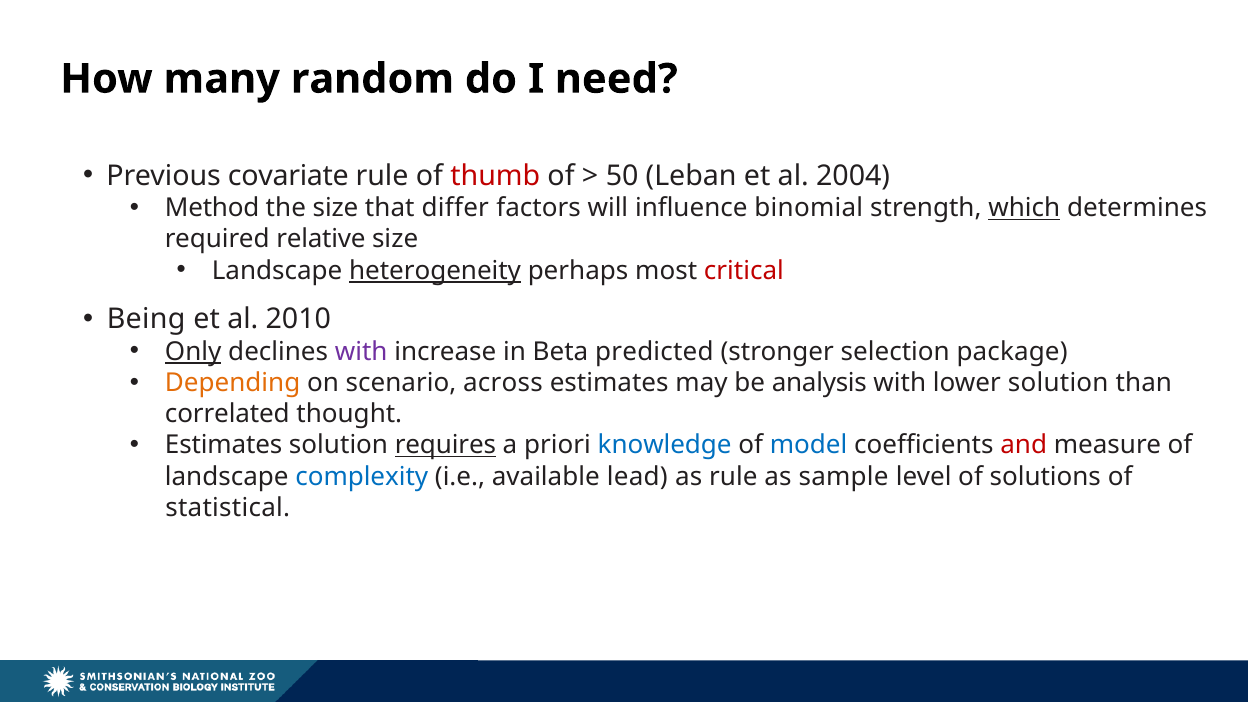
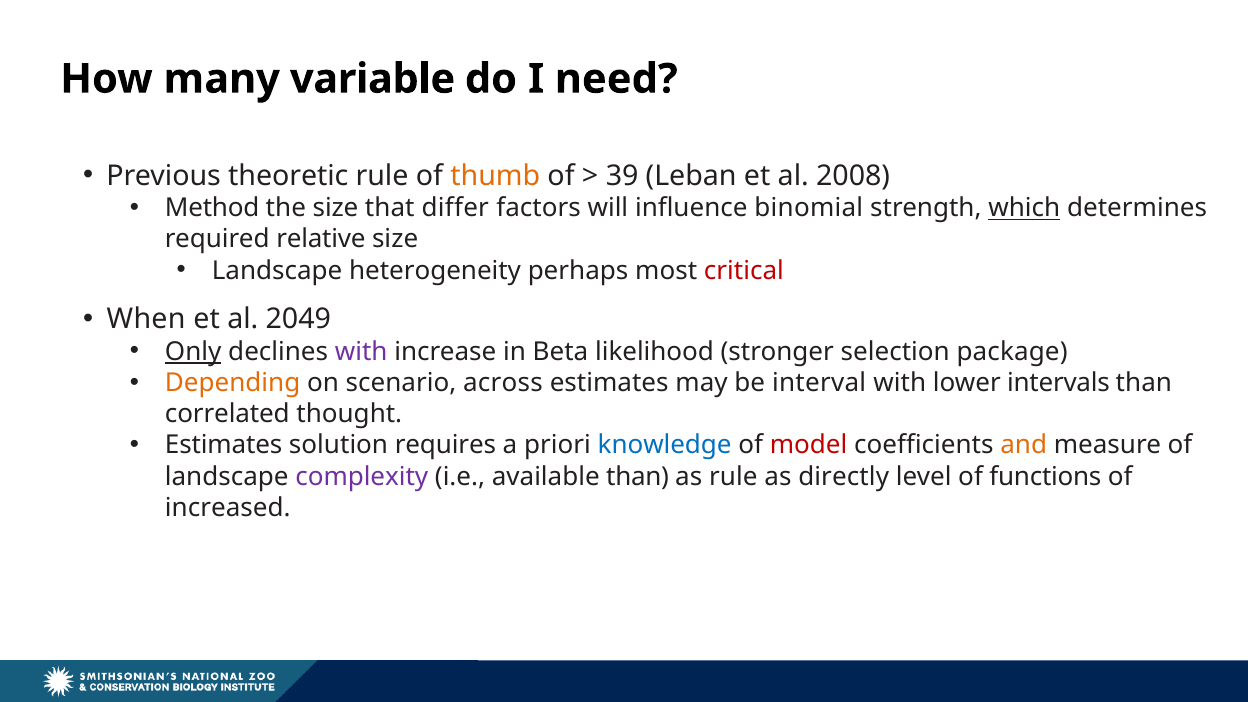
random: random -> variable (373, 79)
covariate: covariate -> theoretic (288, 176)
thumb colour: red -> orange (495, 176)
50: 50 -> 39 (622, 176)
2004: 2004 -> 2008 (853, 176)
heterogeneity underline: present -> none (435, 271)
Being: Being -> When (146, 319)
2010: 2010 -> 2049 (298, 319)
predicted: predicted -> likelihood (655, 352)
analysis: analysis -> interval (819, 383)
lower solution: solution -> intervals (1058, 383)
requires underline: present -> none (445, 445)
model colour: blue -> red (809, 445)
and colour: red -> orange (1024, 445)
complexity colour: blue -> purple (362, 477)
available lead: lead -> than (638, 477)
sample: sample -> directly (844, 477)
solutions: solutions -> functions (1045, 477)
statistical: statistical -> increased (228, 508)
